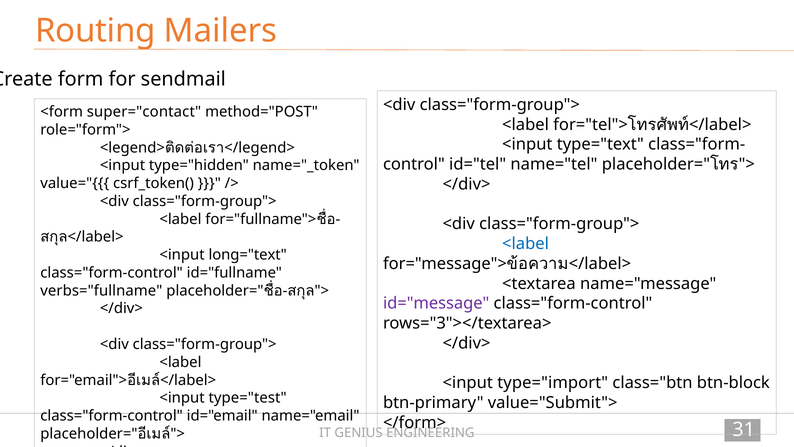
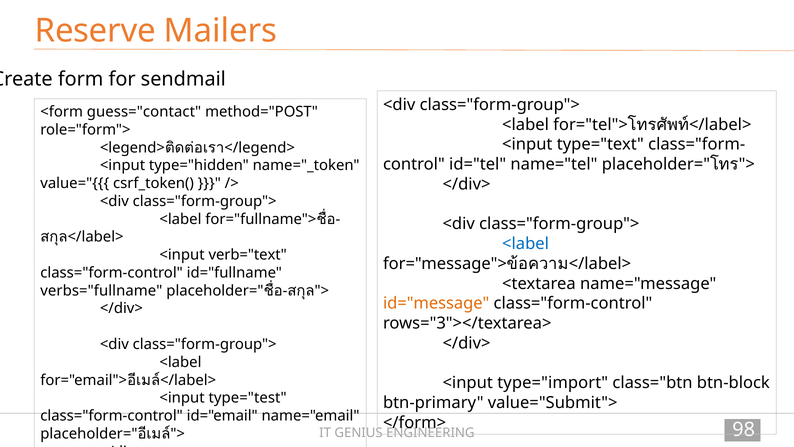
Routing: Routing -> Reserve (95, 31)
super="contact: super="contact -> guess="contact (144, 112)
long="text: long="text -> verb="text (248, 255)
id="message colour: purple -> orange (436, 303)
31: 31 -> 98 (744, 429)
